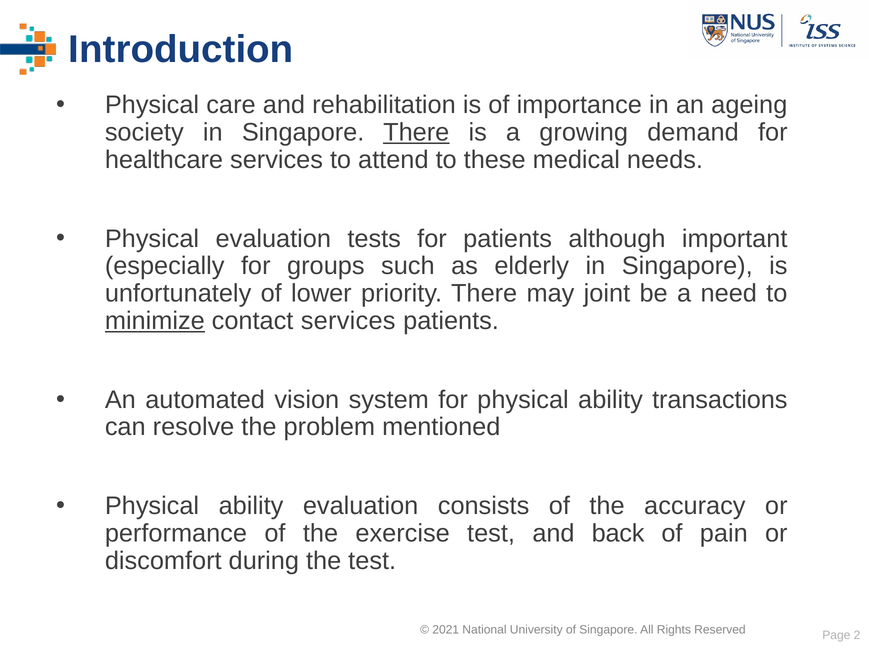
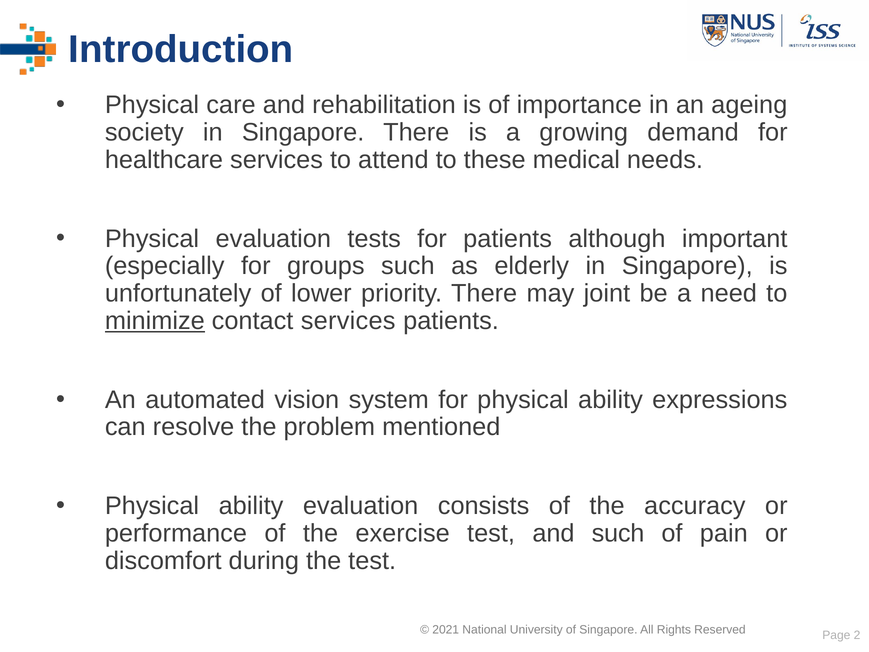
There underline: present -> none (416, 132)
transactions: transactions -> expressions (720, 400)
and back: back -> such (618, 533)
